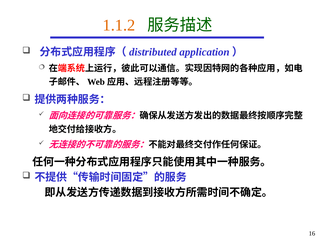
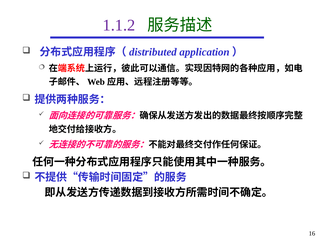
1.1.2 colour: orange -> purple (119, 25)
